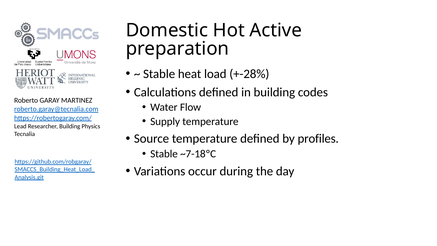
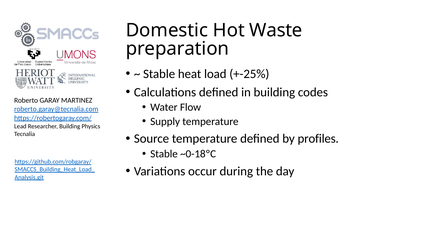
Active: Active -> Waste (276, 30)
+-28%: +-28% -> +-25% (249, 74)
~7-18ºC: ~7-18ºC -> ~0-18ºC (198, 154)
